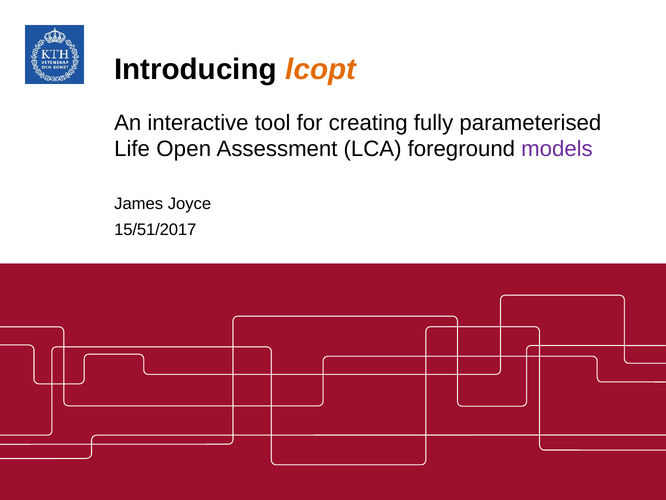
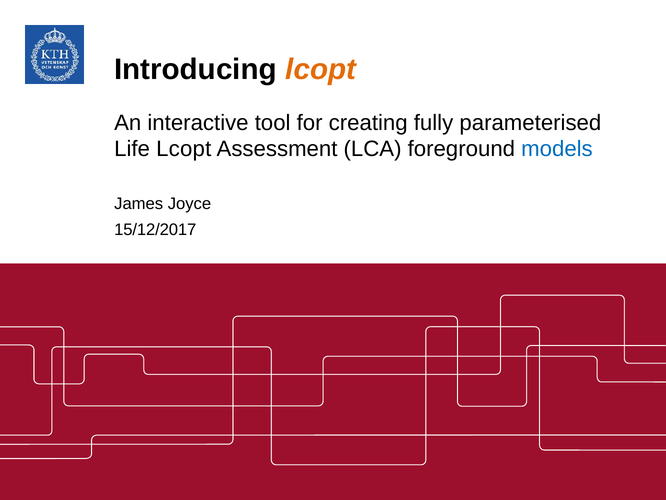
Life Open: Open -> Lcopt (184, 149)
models colour: purple -> blue (557, 149)
15/51/2017: 15/51/2017 -> 15/12/2017 (155, 229)
